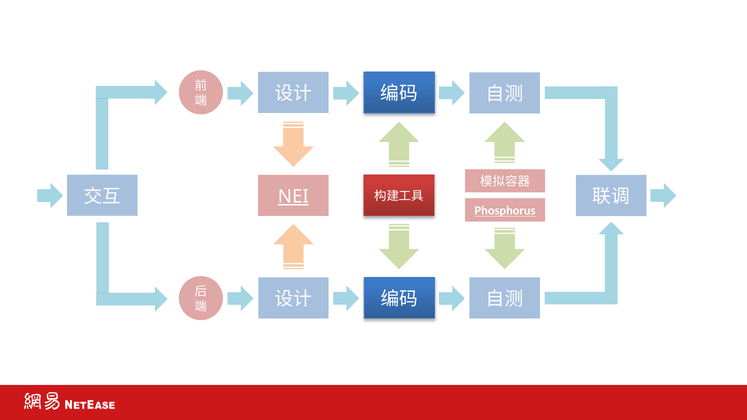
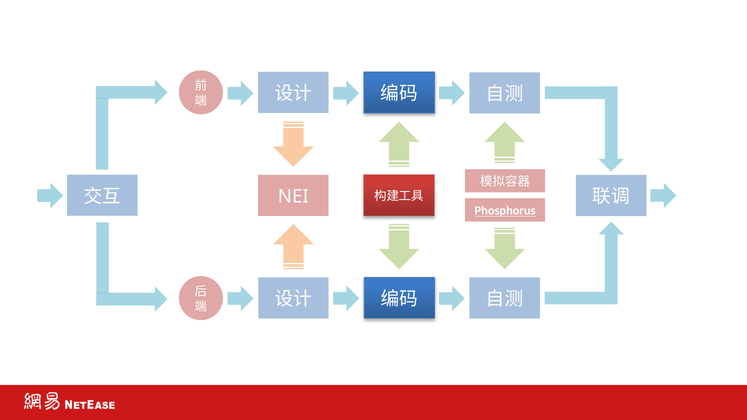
NEI underline: present -> none (293, 197)
